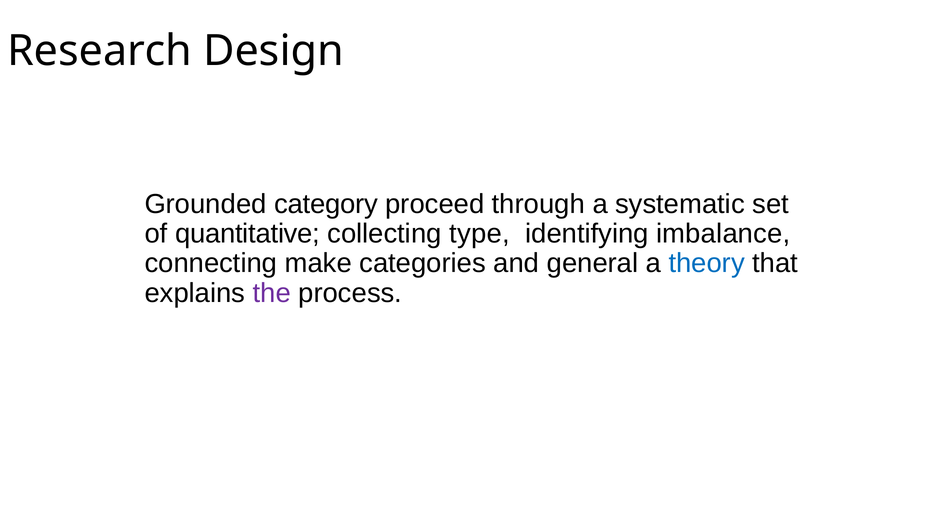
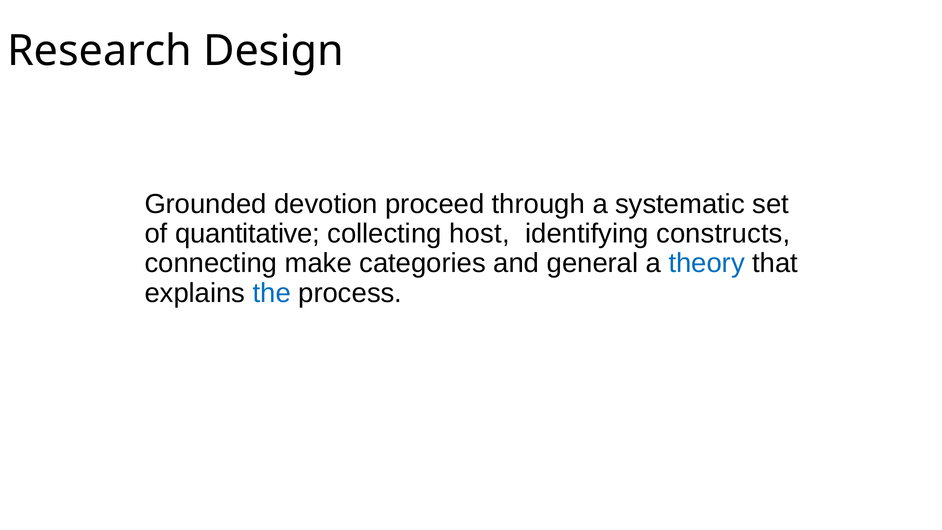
category: category -> devotion (326, 204)
type: type -> host (480, 234)
imbalance: imbalance -> constructs (723, 234)
the colour: purple -> blue (272, 293)
